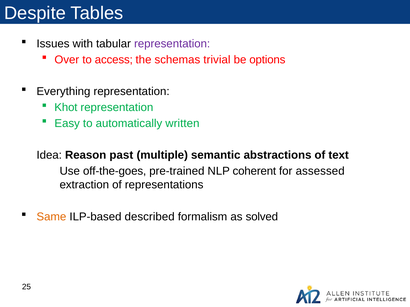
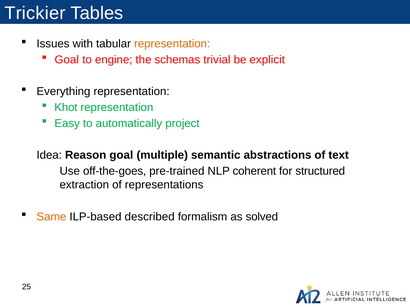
Despite: Despite -> Trickier (35, 13)
representation colour: purple -> orange (172, 44)
Over: Over -> Goal (67, 60)
access: access -> engine (114, 60)
options: options -> explicit (267, 60)
written: written -> project (182, 124)
Reason past: past -> goal (121, 155)
assessed: assessed -> structured (320, 171)
